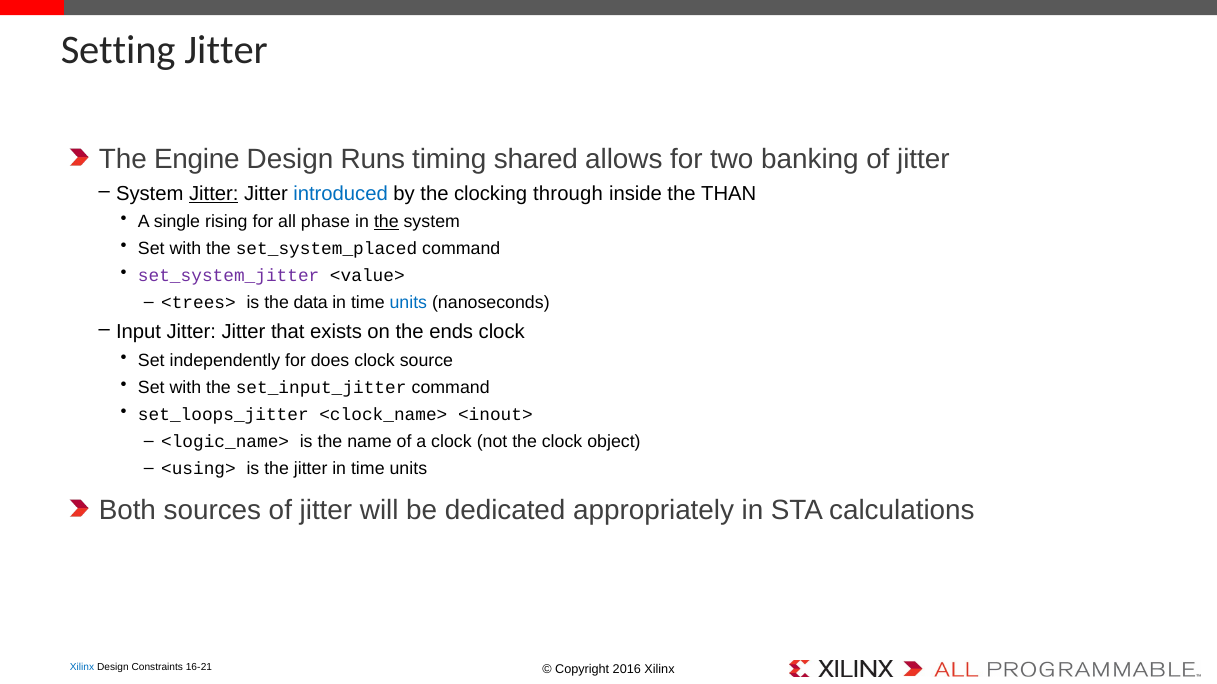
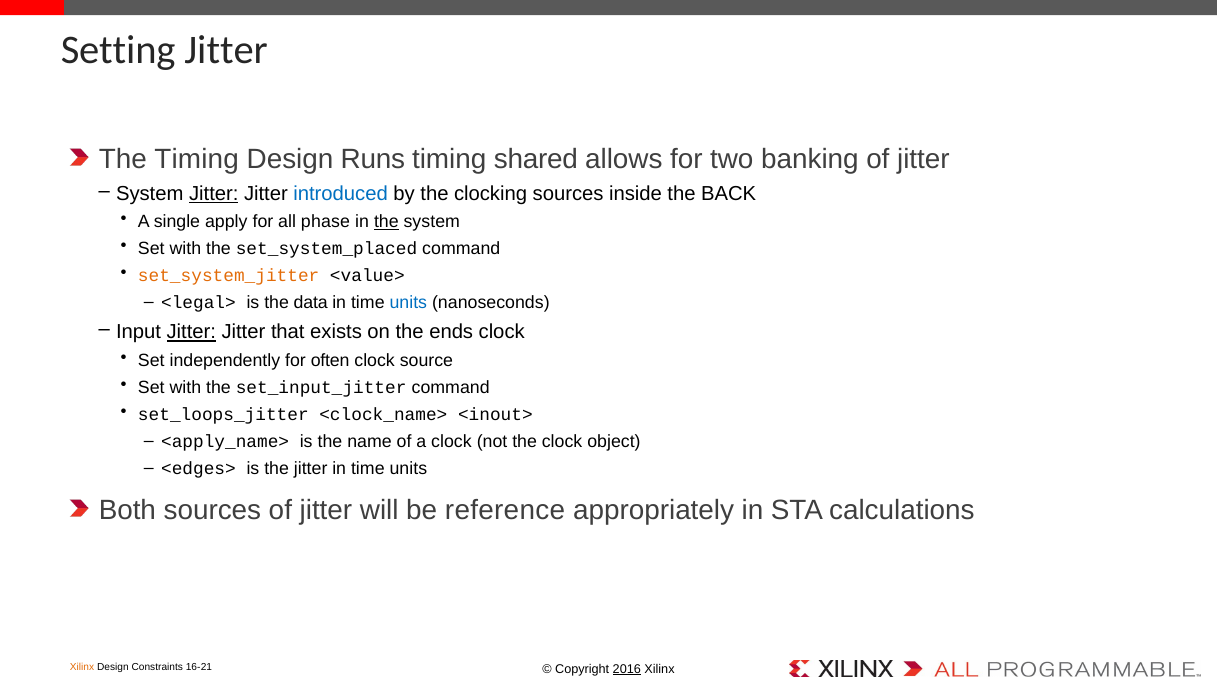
The Engine: Engine -> Timing (197, 159)
clocking through: through -> sources (568, 194)
THAN: THAN -> BACK (729, 194)
rising: rising -> apply (226, 222)
set_system_jitter colour: purple -> orange (229, 276)
<trees>: <trees> -> <legal> (198, 303)
Jitter underline: none -> present (191, 333)
does: does -> often (330, 361)
<logic_name>: <logic_name> -> <apply_name> (225, 442)
<using>: <using> -> <edges> (198, 469)
dedicated: dedicated -> reference (505, 511)
Xilinx colour: blue -> orange (82, 668)
2016 underline: none -> present (627, 670)
